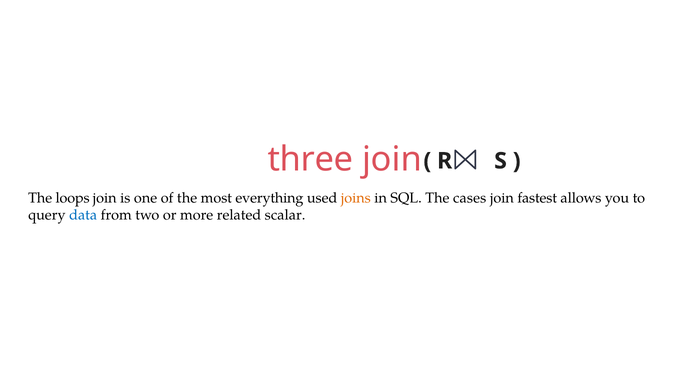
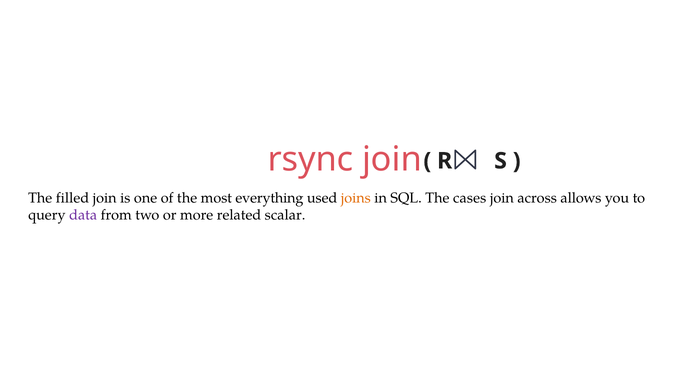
three: three -> rsync (311, 159)
loops: loops -> filled (72, 198)
fastest: fastest -> across (537, 198)
data colour: blue -> purple (83, 215)
